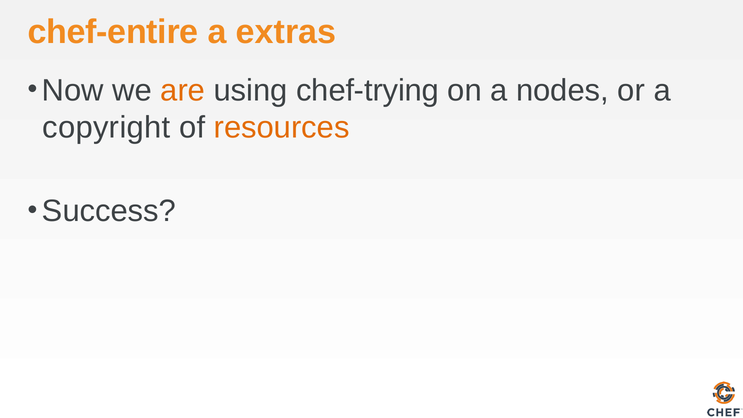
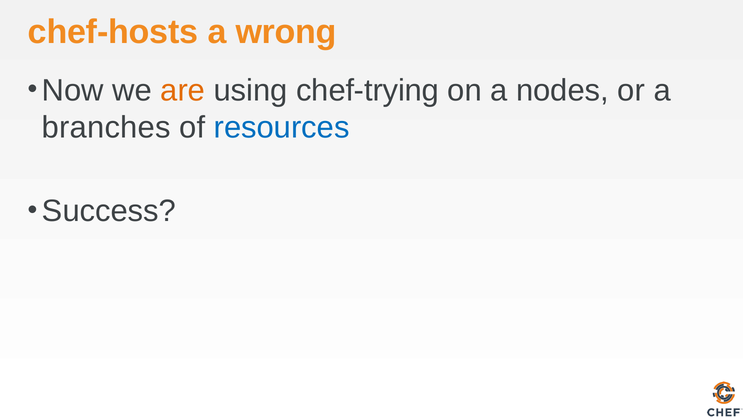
chef-entire: chef-entire -> chef-hosts (113, 32)
extras: extras -> wrong (286, 32)
copyright: copyright -> branches (106, 128)
resources colour: orange -> blue (282, 128)
